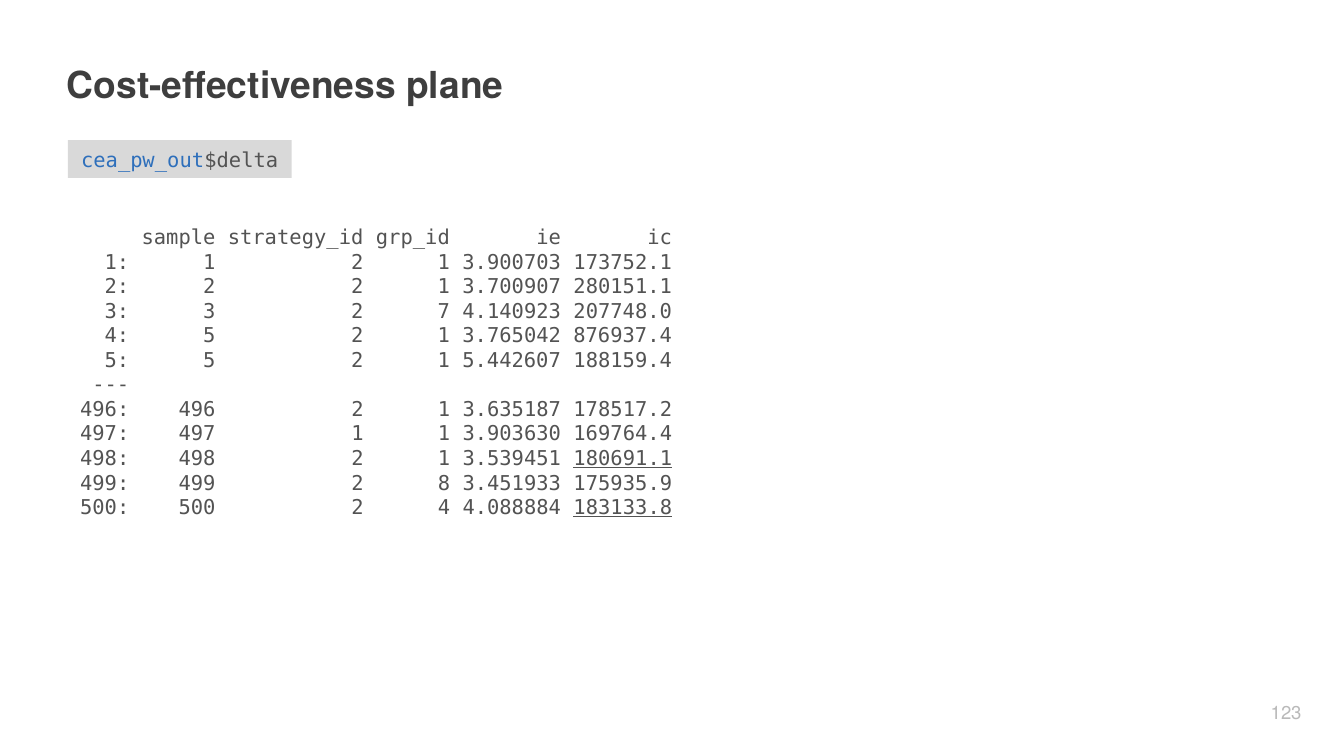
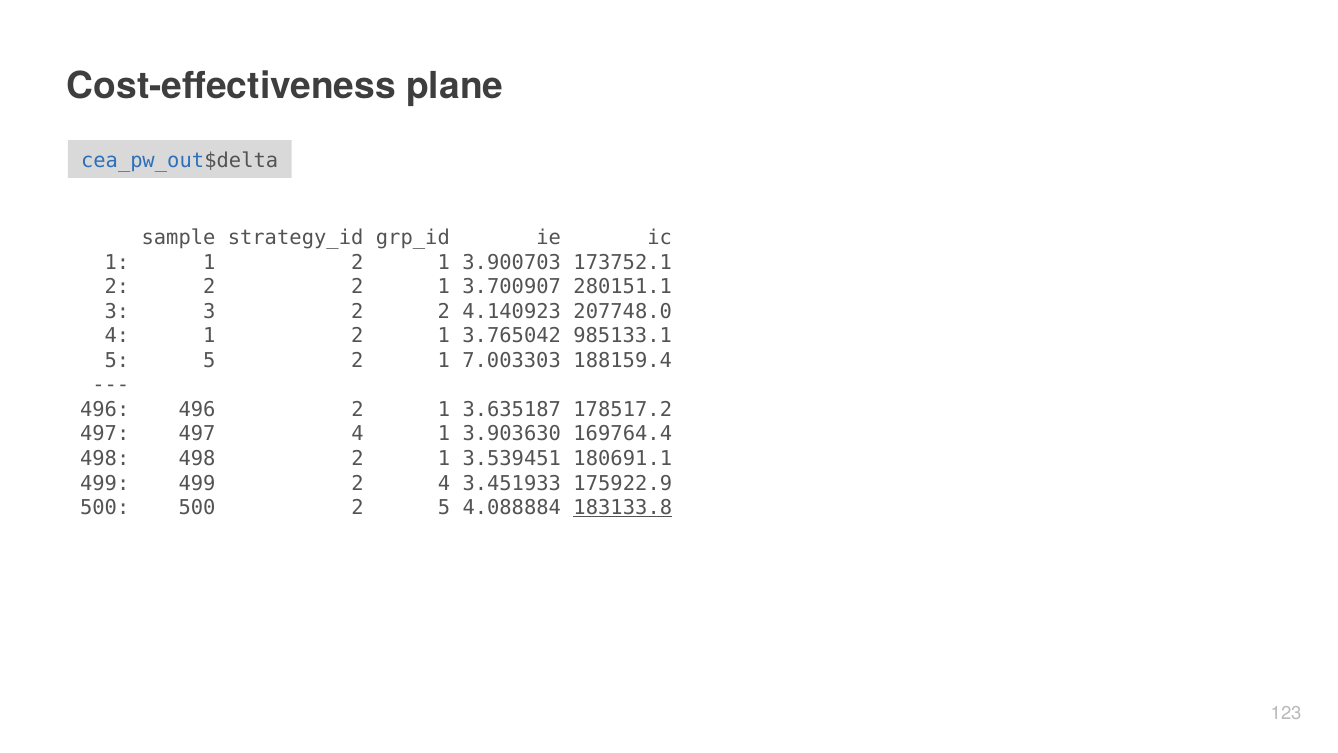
3 2 7: 7 -> 2 (444, 311)
5: 5 -> 1 (209, 336)
876937.4: 876937.4 -> 985133.1 (623, 336)
5.442607: 5.442607 -> 7.003303 (512, 360)
497 1: 1 -> 4 (358, 434)
180691.1 underline: present -> none (623, 459)
2 8: 8 -> 4 (444, 483)
175935.9: 175935.9 -> 175922.9 (623, 483)
2 4: 4 -> 5 (444, 508)
